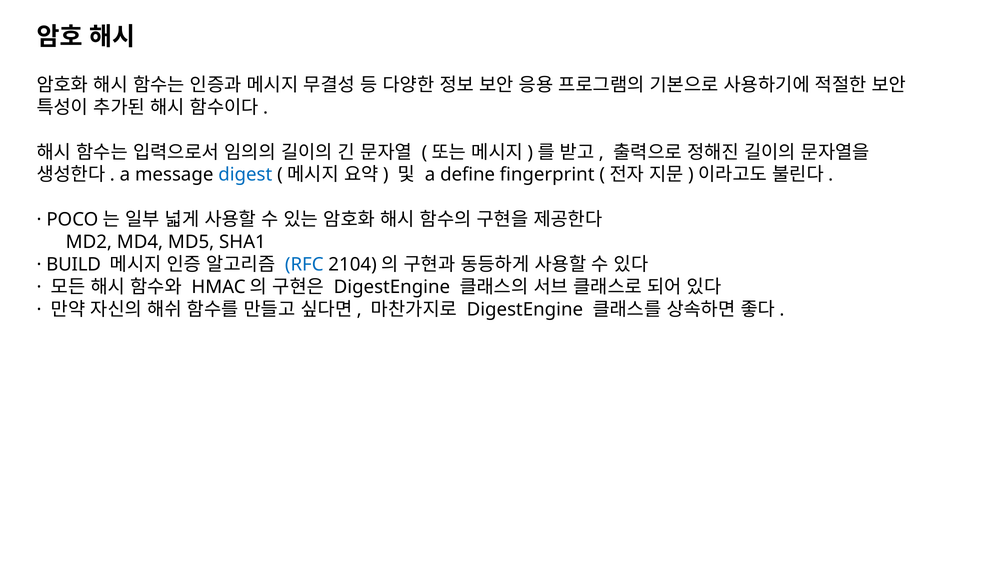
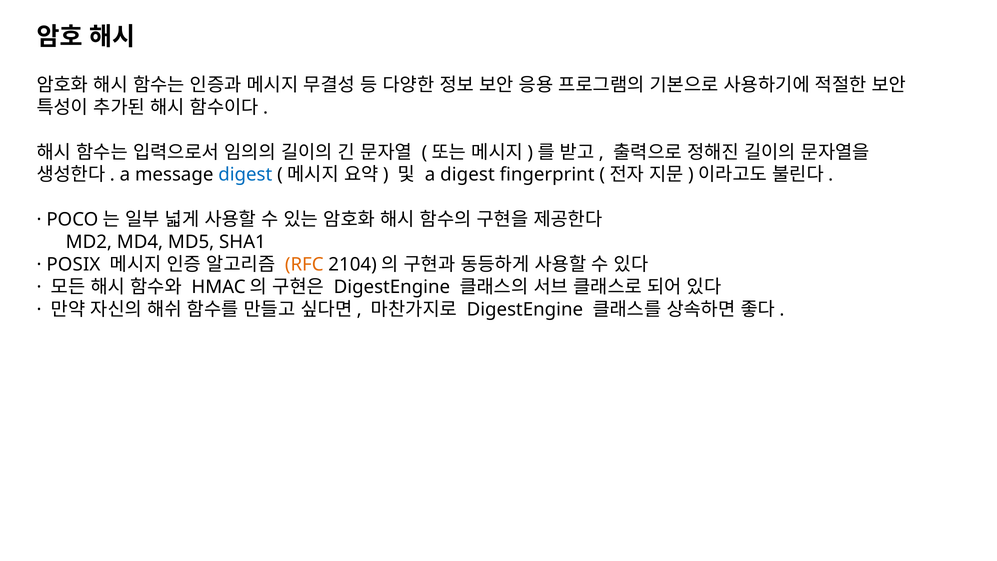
a define: define -> digest (467, 175)
BUILD: BUILD -> POSIX (73, 264)
RFC colour: blue -> orange (304, 264)
